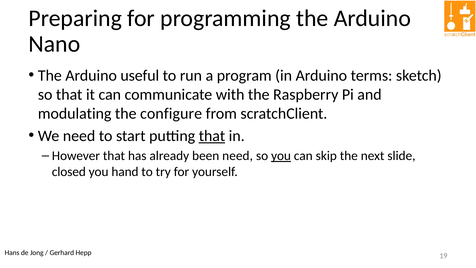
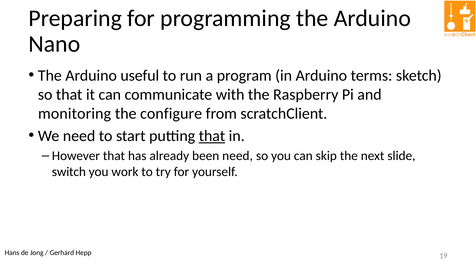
modulating: modulating -> monitoring (75, 114)
you underline: present -> none (281, 156)
closed: closed -> switch (69, 172)
hand: hand -> work (125, 172)
